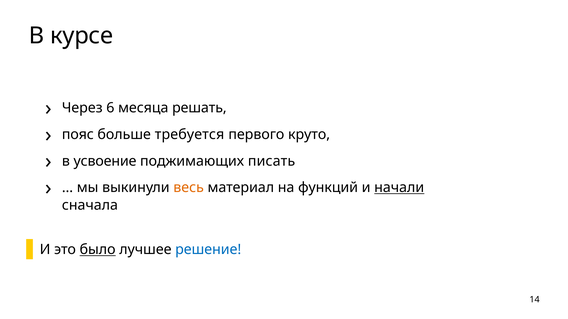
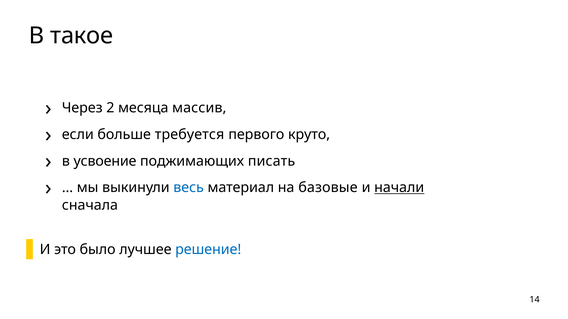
курсе: курсе -> такое (82, 36)
6: 6 -> 2 (110, 108)
решать: решать -> массив (199, 108)
пояс: пояс -> если (78, 135)
весь colour: orange -> blue (189, 188)
функций: функций -> базовые (328, 188)
было underline: present -> none (98, 250)
